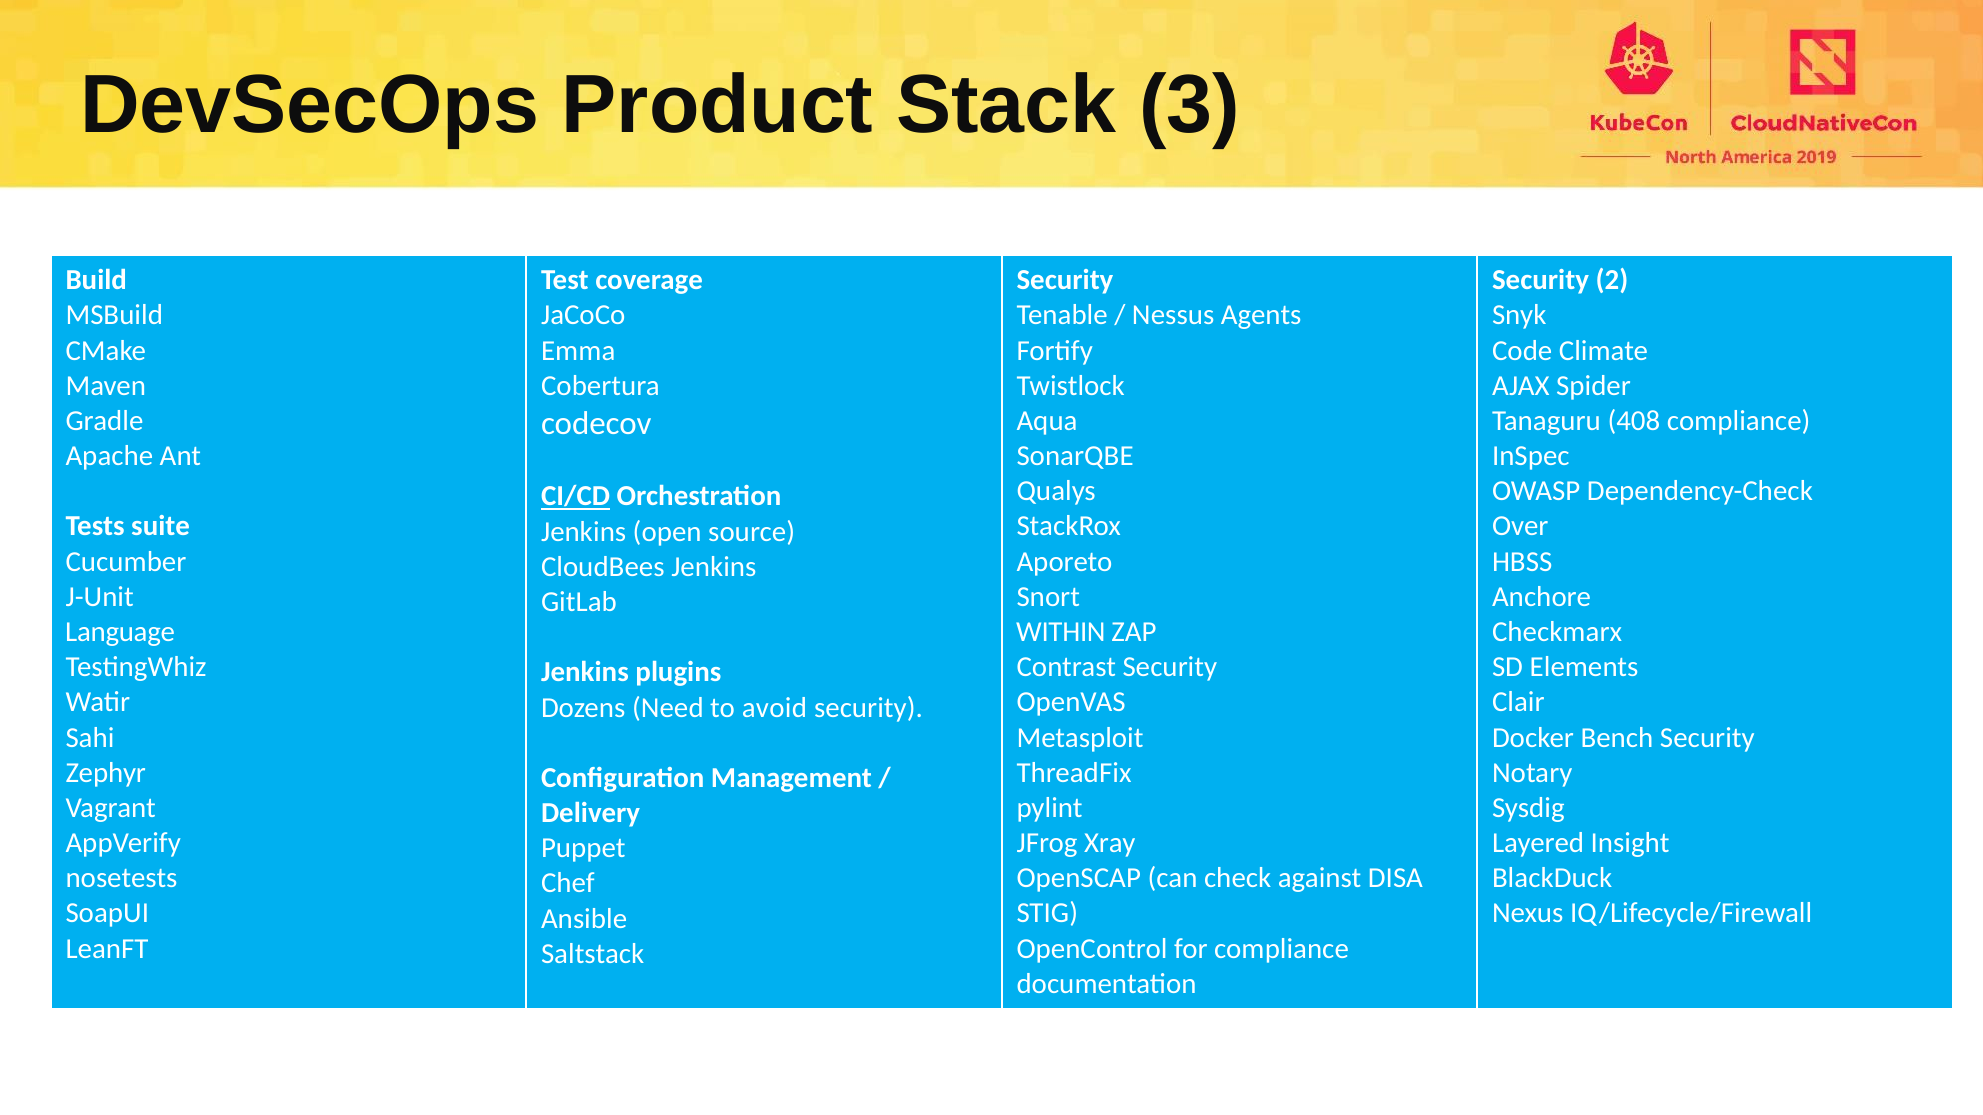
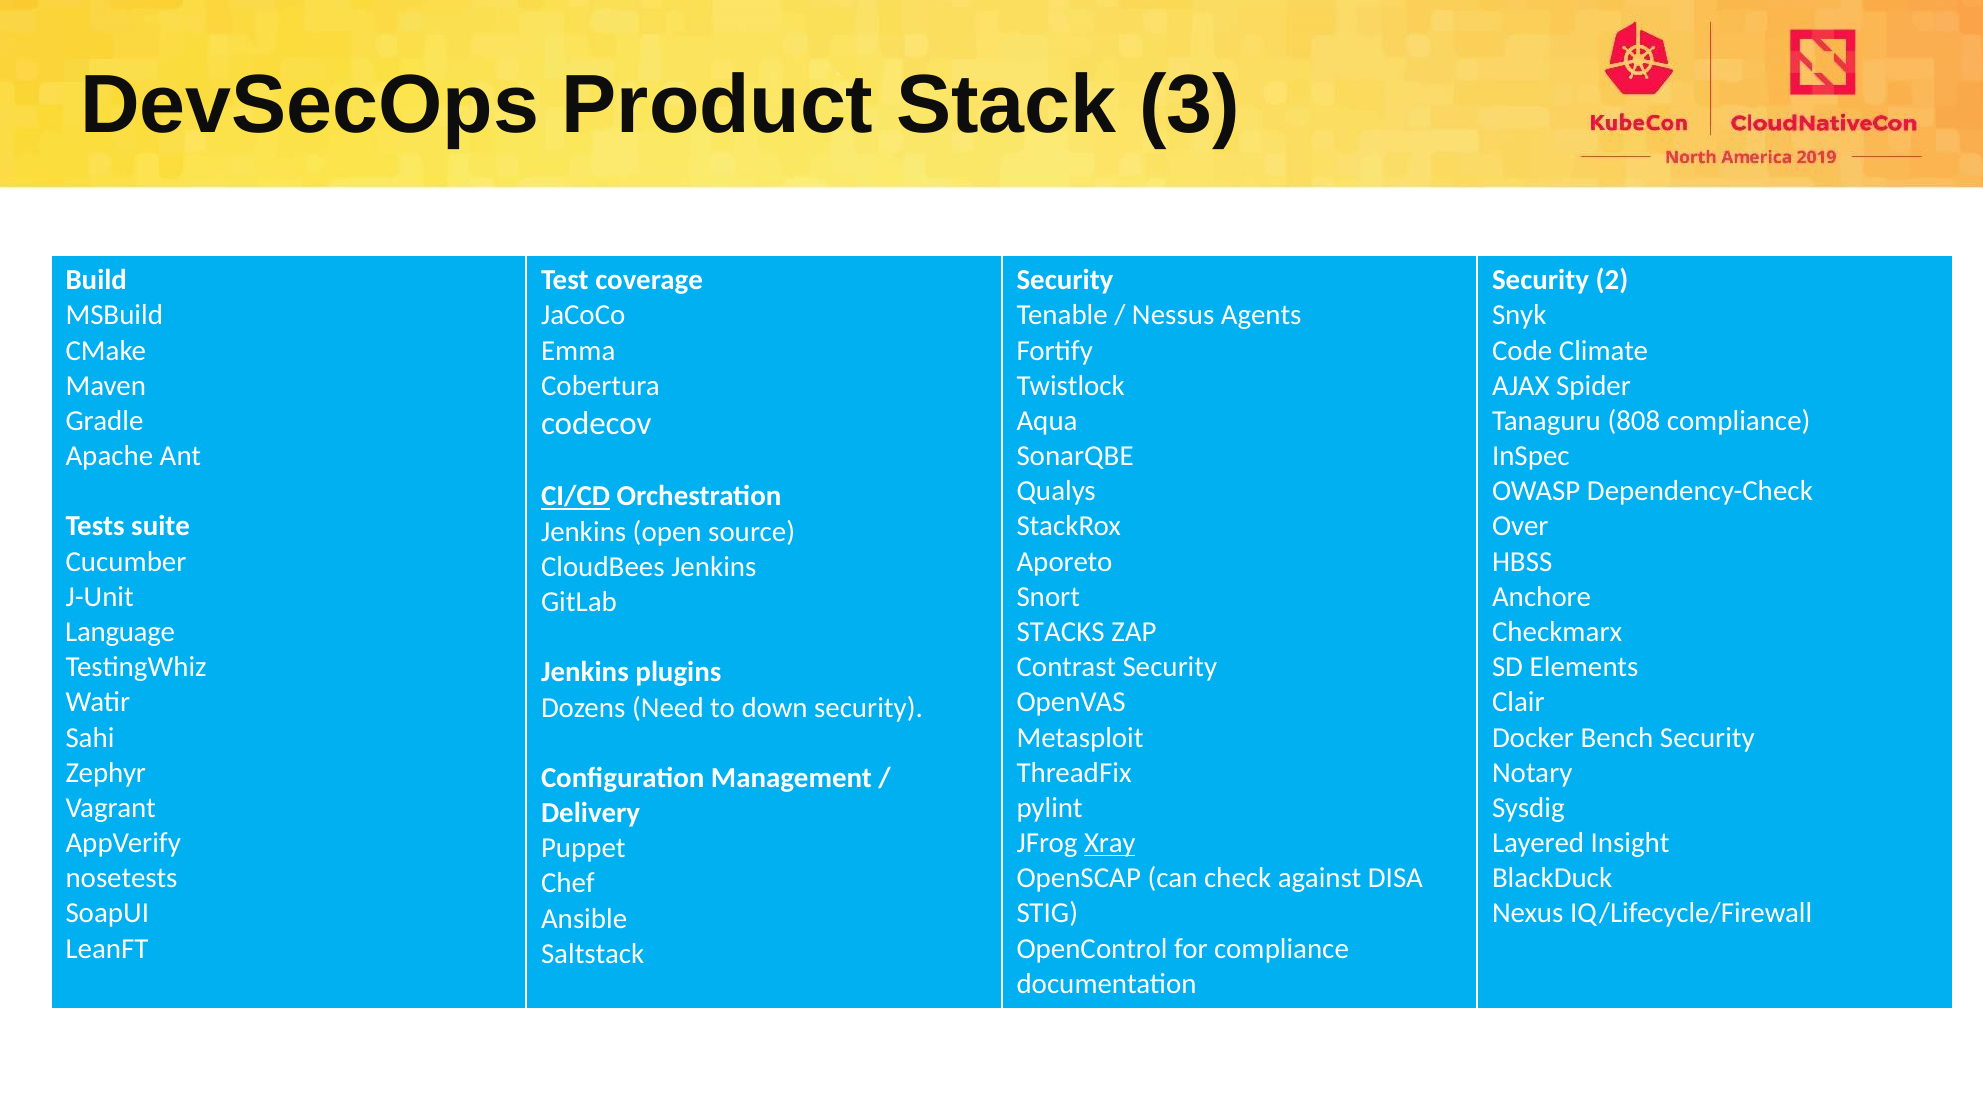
408: 408 -> 808 (1634, 421)
WITHIN: WITHIN -> STACKS (1061, 632)
avoid: avoid -> down (775, 708)
Xray underline: none -> present (1110, 843)
